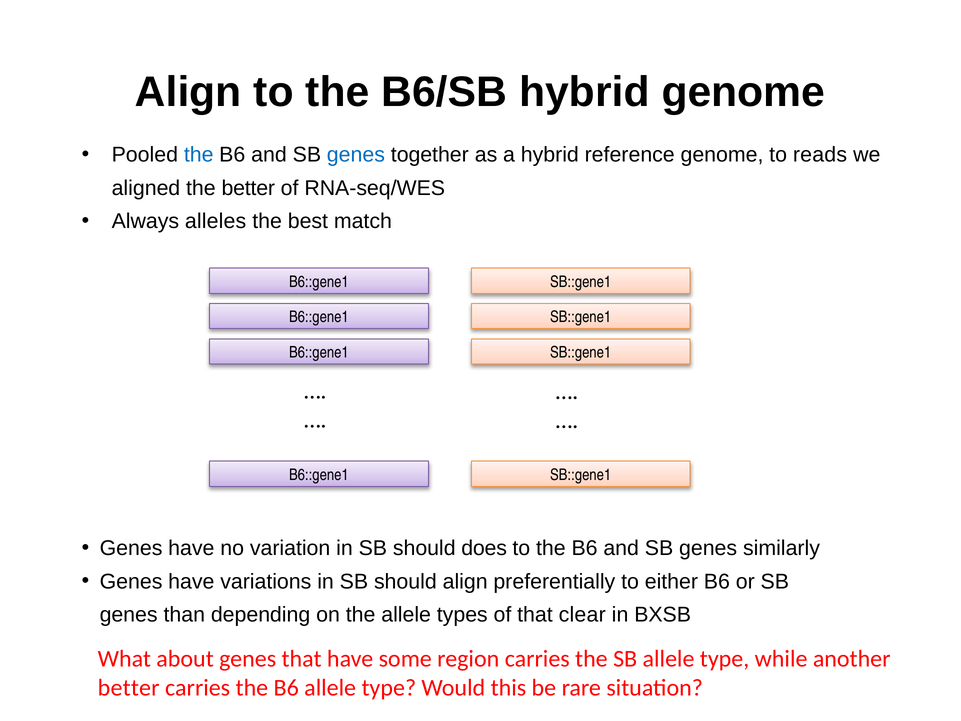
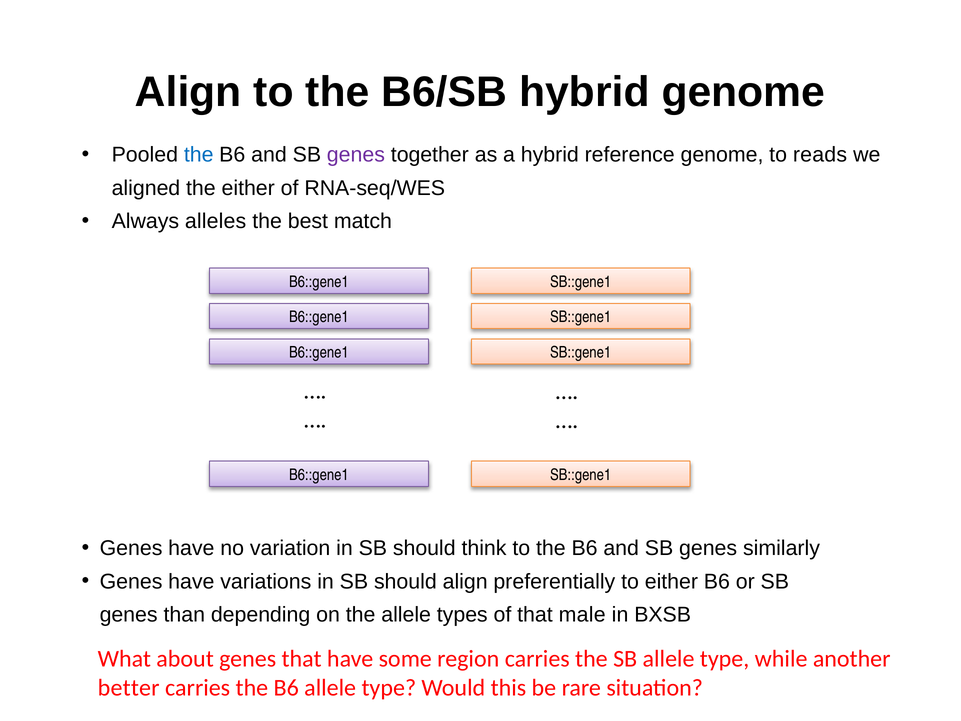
genes colour: blue -> purple (356, 155)
the better: better -> either (248, 188)
does: does -> think (484, 548)
clear: clear -> male (582, 615)
